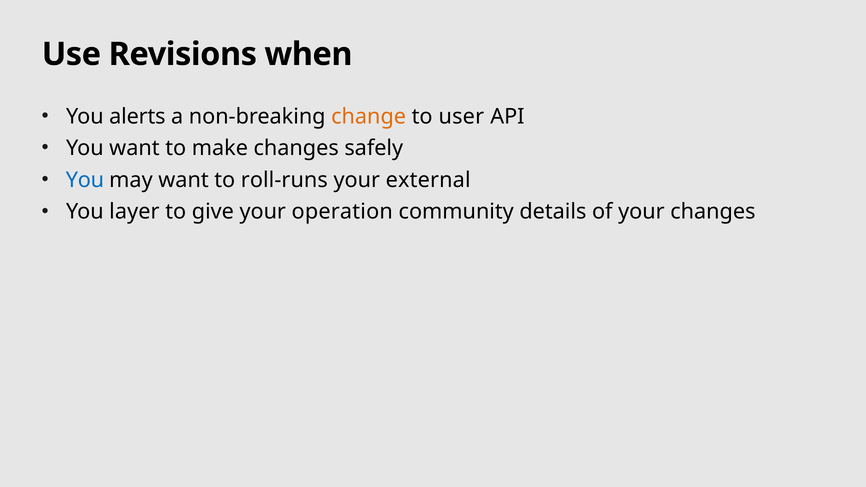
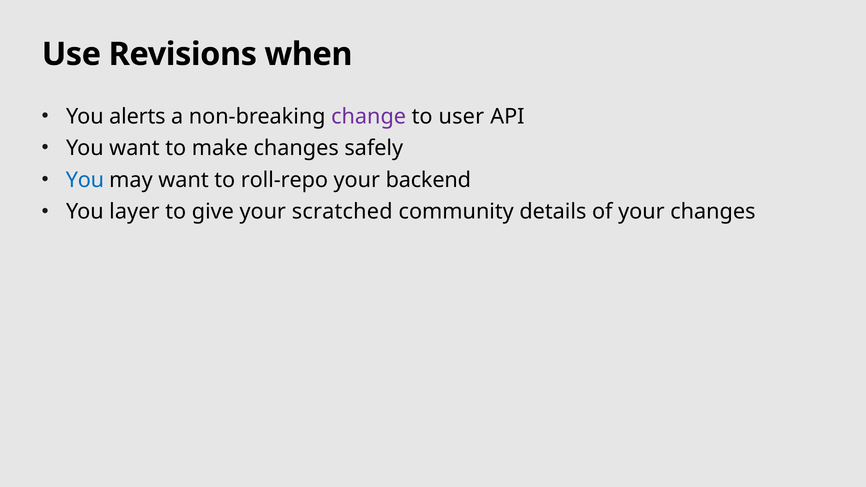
change colour: orange -> purple (369, 116)
roll-runs: roll-runs -> roll-repo (284, 180)
external: external -> backend (428, 180)
operation: operation -> scratched (342, 212)
